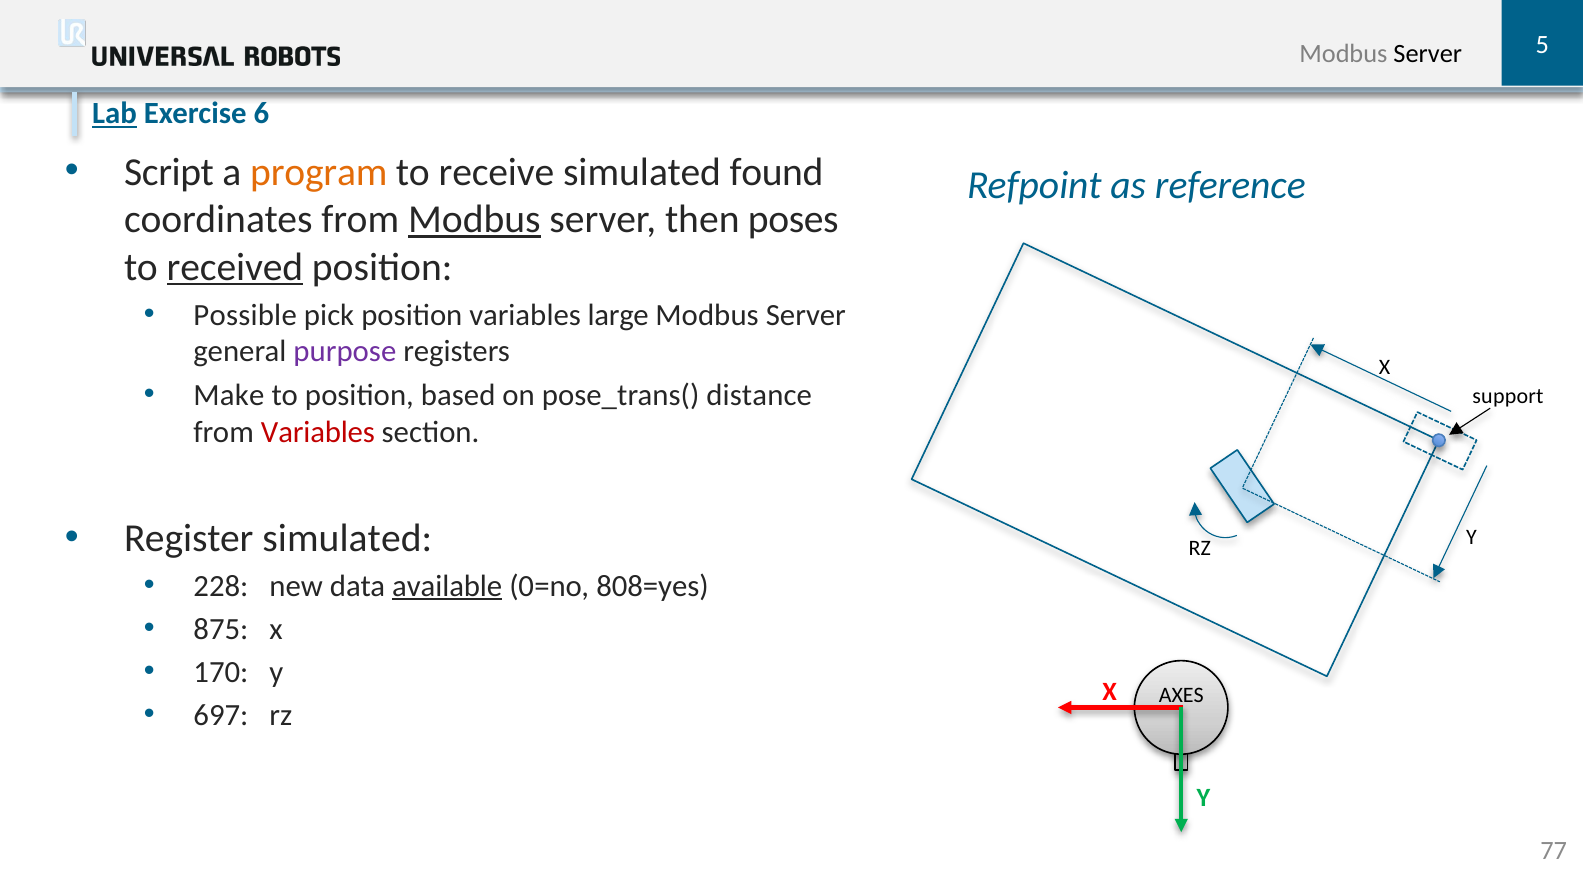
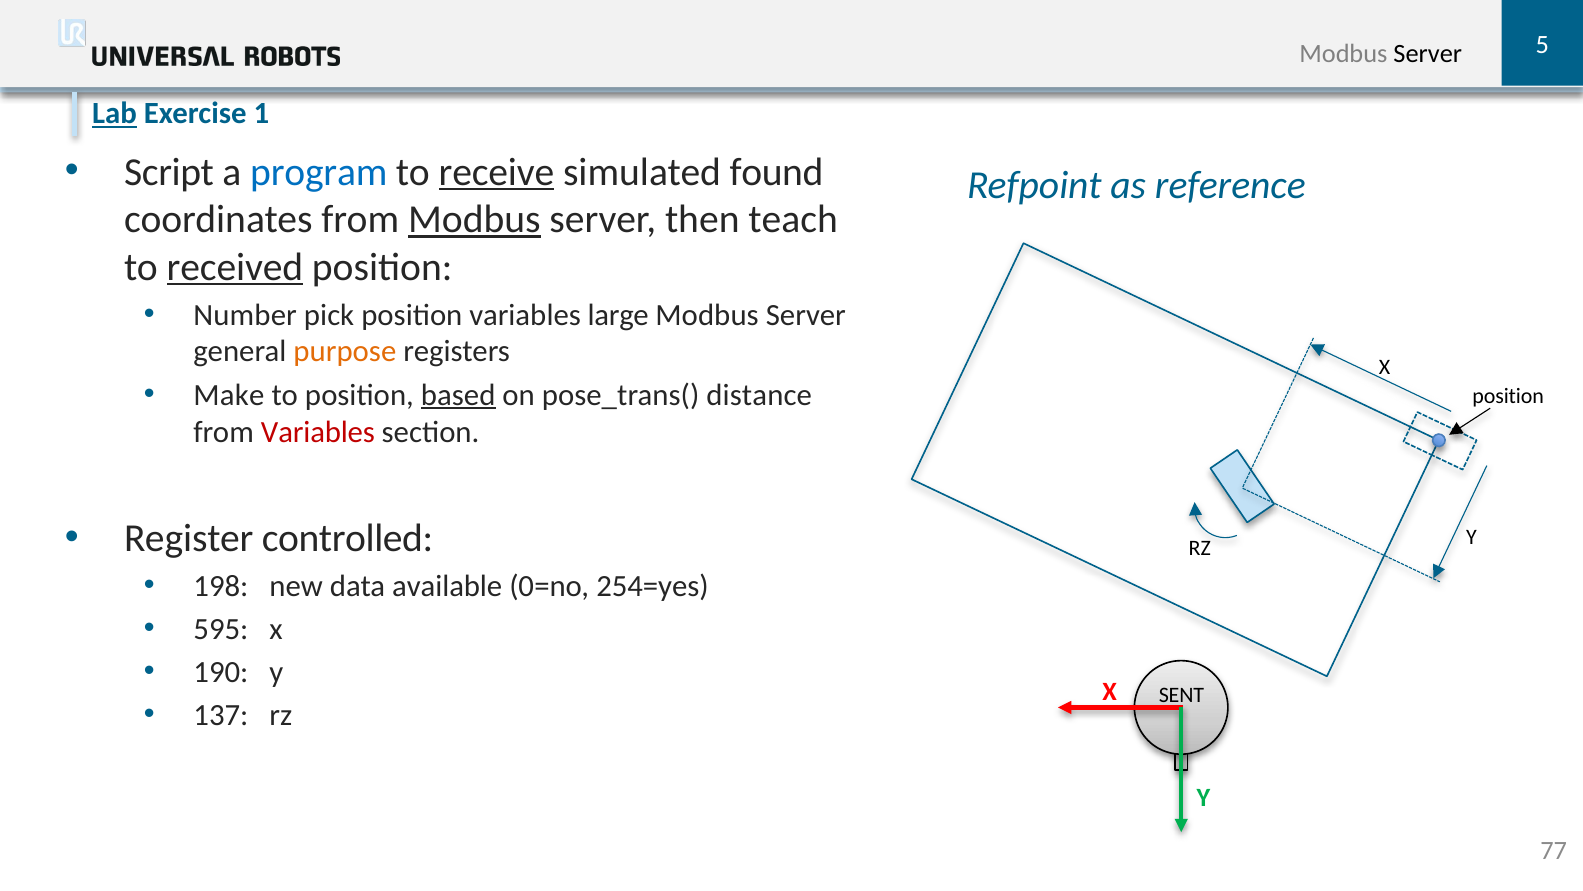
6: 6 -> 1 (261, 113)
program colour: orange -> blue (319, 172)
receive underline: none -> present (496, 172)
poses: poses -> teach (793, 219)
Possible: Possible -> Number (245, 315)
purpose colour: purple -> orange (345, 352)
based underline: none -> present (458, 395)
support: support -> position (1508, 396)
Register simulated: simulated -> controlled (348, 538)
228: 228 -> 198 (221, 586)
available underline: present -> none (447, 586)
808=yes: 808=yes -> 254=yes (652, 586)
875: 875 -> 595 (221, 629)
170: 170 -> 190 (221, 672)
AXES: AXES -> SENT (1181, 695)
697: 697 -> 137 (221, 715)
